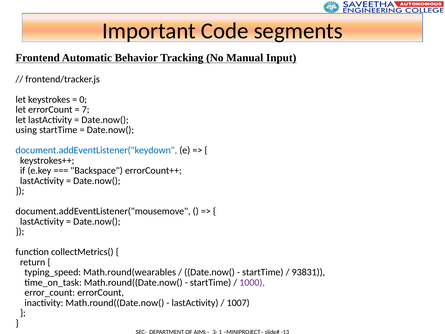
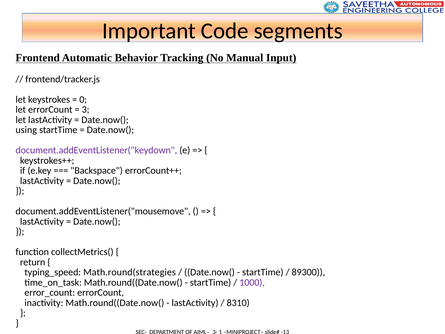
7: 7 -> 3 (86, 110)
document.addEventListener("keydown colour: blue -> purple (96, 150)
Math.round(wearables: Math.round(wearables -> Math.round(strategies (130, 272)
93831: 93831 -> 89300 (308, 272)
1007: 1007 -> 8310 (238, 303)
